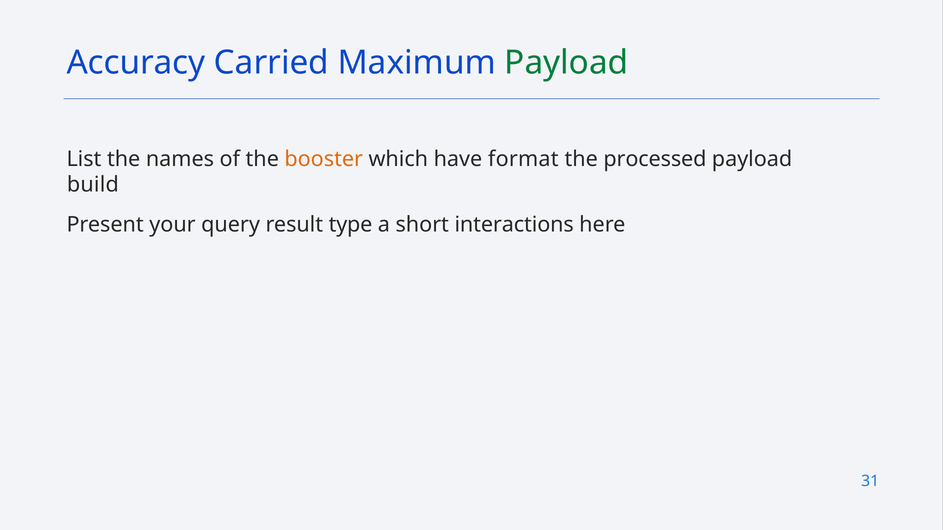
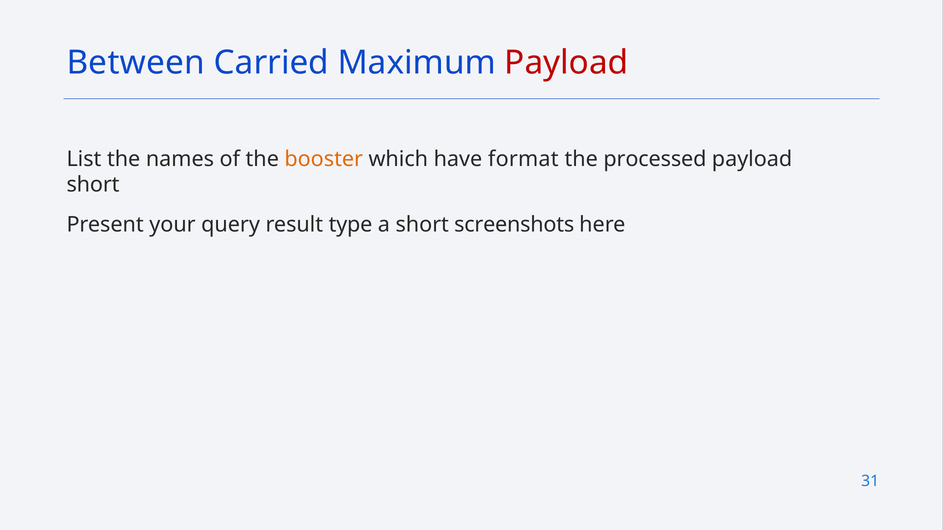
Accuracy: Accuracy -> Between (136, 63)
Payload colour: green -> red (566, 63)
build: build -> short (93, 185)
interactions: interactions -> screenshots (514, 225)
